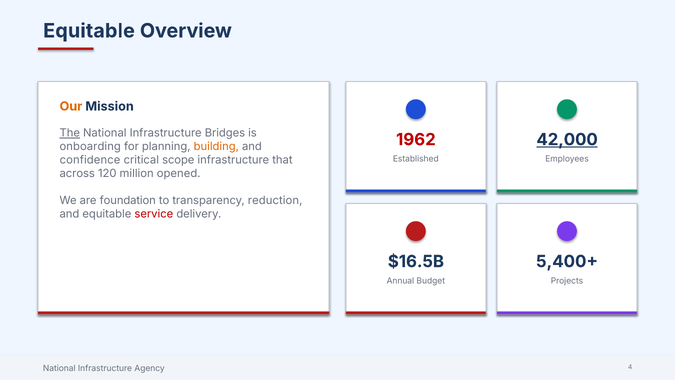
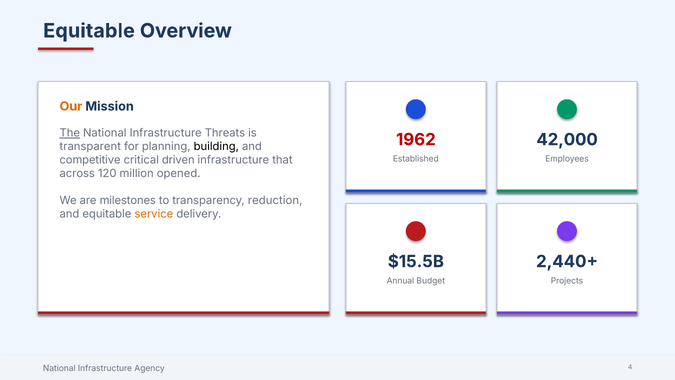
Bridges: Bridges -> Threats (225, 133)
42,000 underline: present -> none (567, 140)
onboarding: onboarding -> transparent (90, 147)
building colour: orange -> black (216, 147)
confidence: confidence -> competitive (90, 160)
scope: scope -> driven (178, 160)
foundation: foundation -> milestones (128, 200)
service colour: red -> orange (154, 214)
$16.5B: $16.5B -> $15.5B (416, 261)
5,400+: 5,400+ -> 2,440+ (567, 261)
